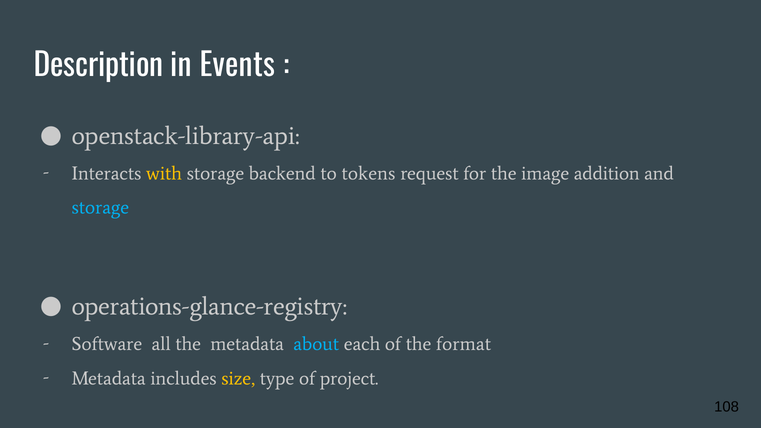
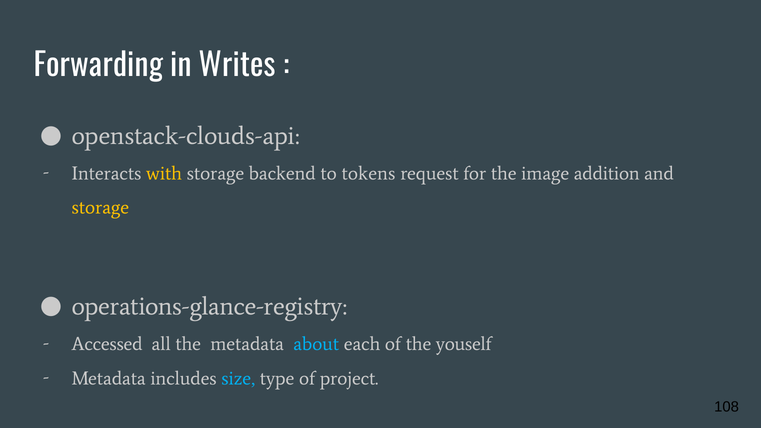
Description: Description -> Forwarding (98, 66)
Events: Events -> Writes (237, 66)
openstack-library-api: openstack-library-api -> openstack-clouds-api (186, 136)
storage colour: light blue -> yellow (100, 208)
Software: Software -> Accessed (107, 344)
format: format -> youself (464, 344)
size colour: yellow -> light blue (238, 378)
